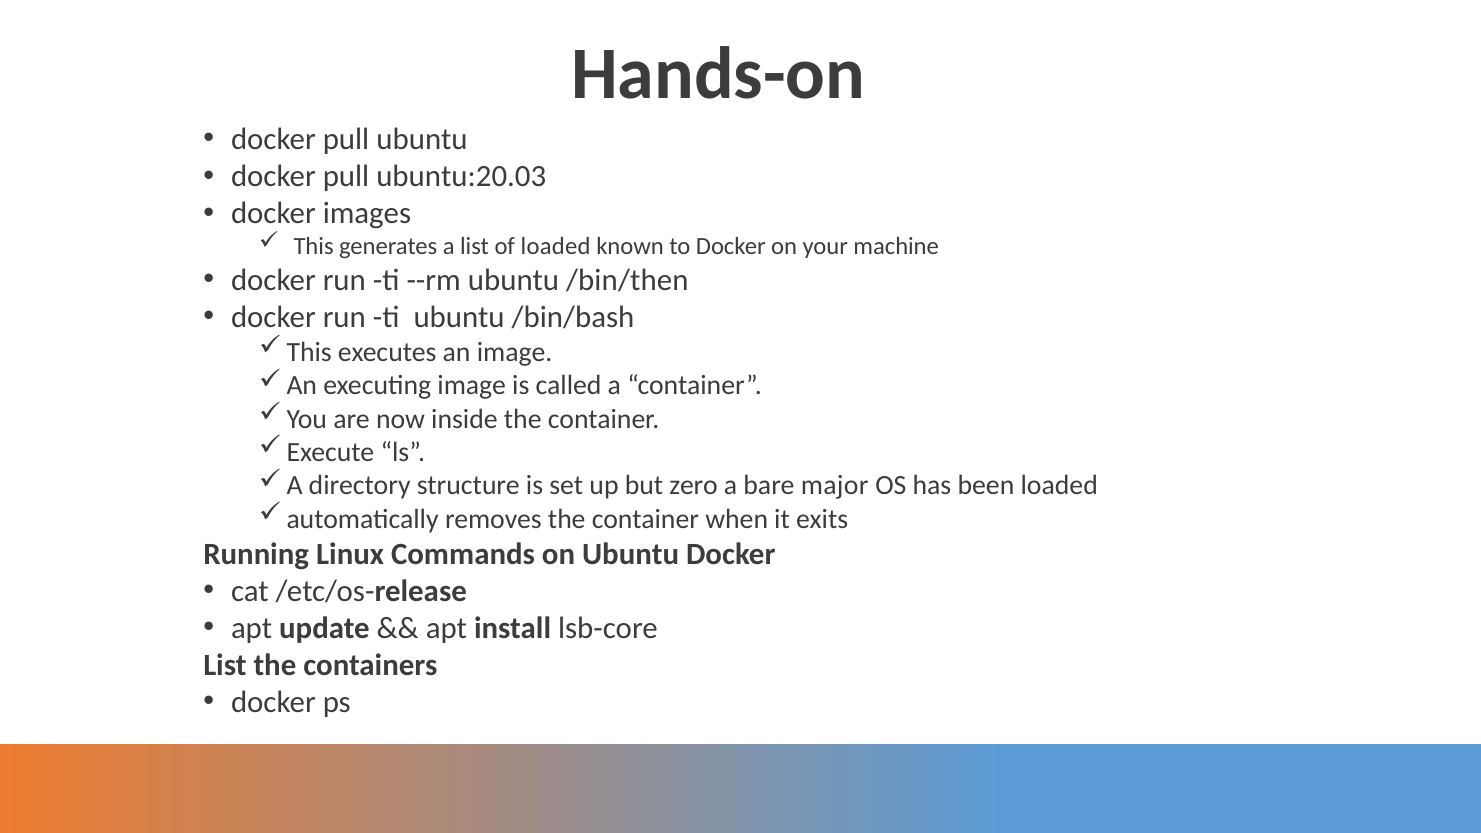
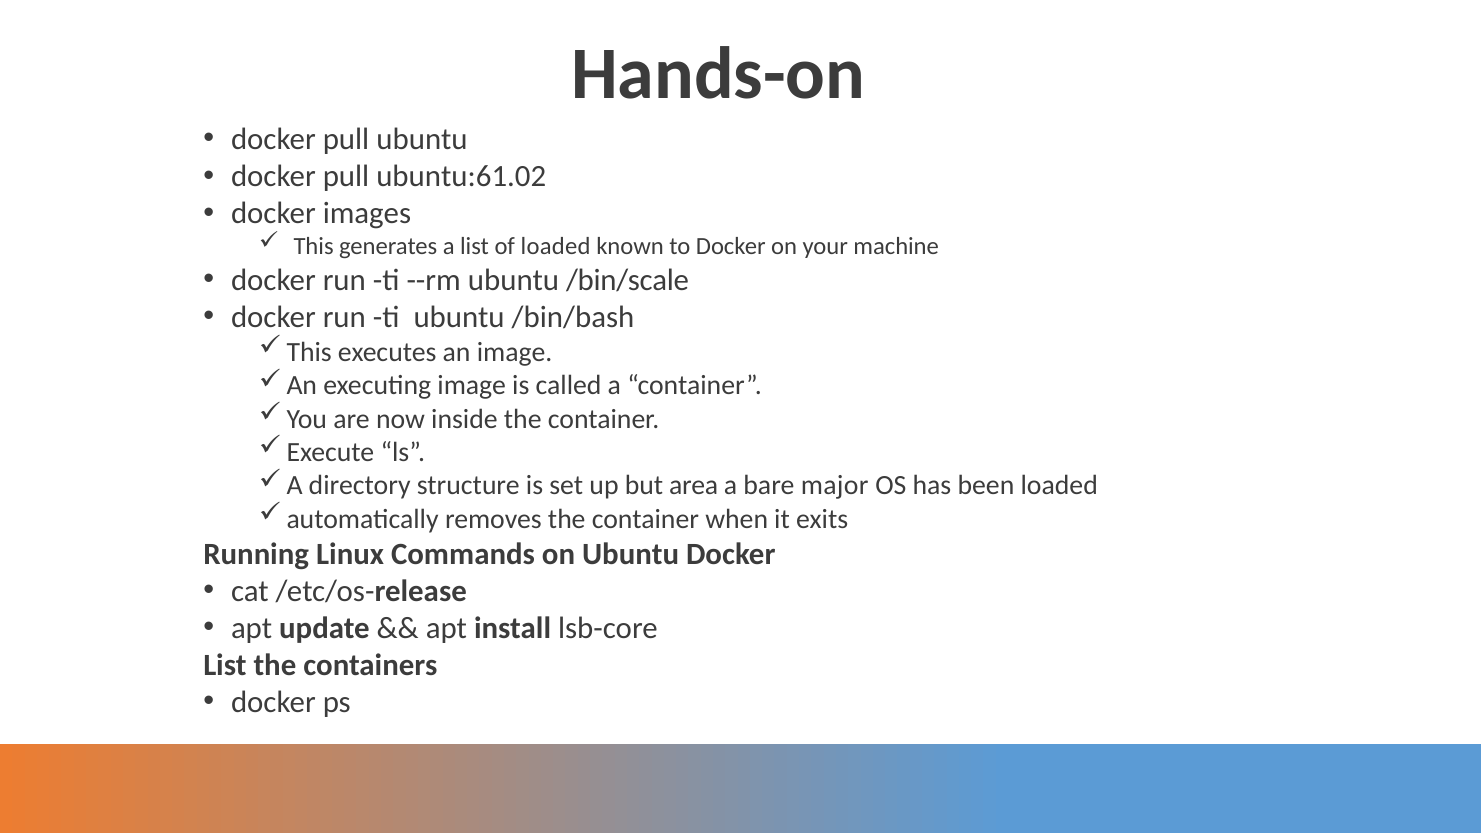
ubuntu:20.03: ubuntu:20.03 -> ubuntu:61.02 (461, 177)
/bin/then: /bin/then -> /bin/scale (628, 280)
zero: zero -> area (694, 486)
